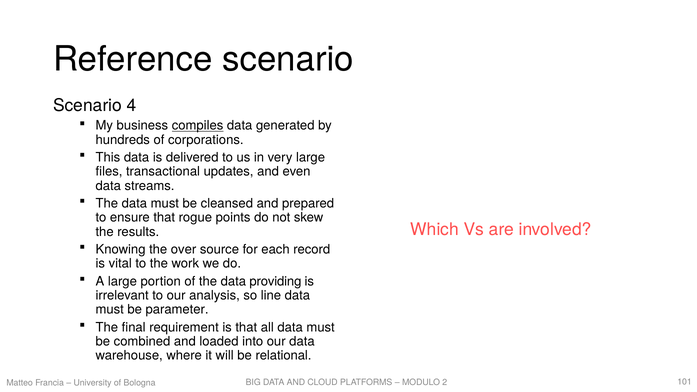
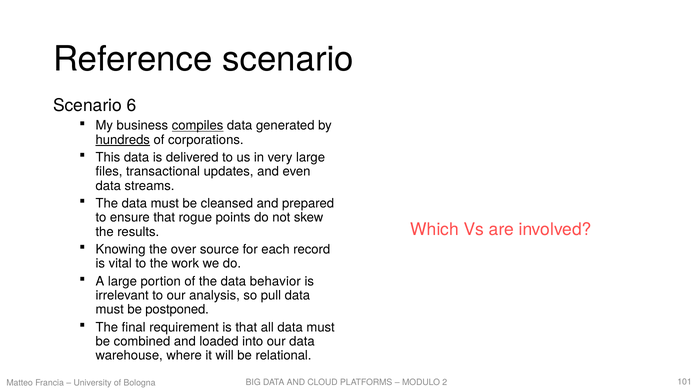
4: 4 -> 6 (132, 106)
hundreds underline: none -> present (123, 140)
providing: providing -> behavior (275, 281)
line: line -> pull (271, 295)
parameter: parameter -> postponed (177, 310)
